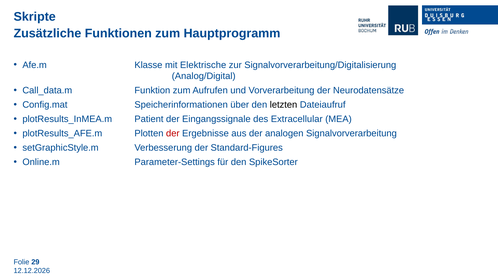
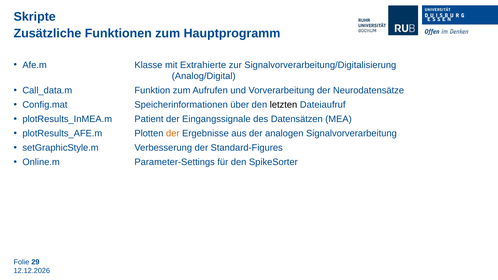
Elektrische: Elektrische -> Extrahierte (203, 65)
Extracellular: Extracellular -> Datensätzen (297, 119)
der colour: red -> orange (173, 134)
